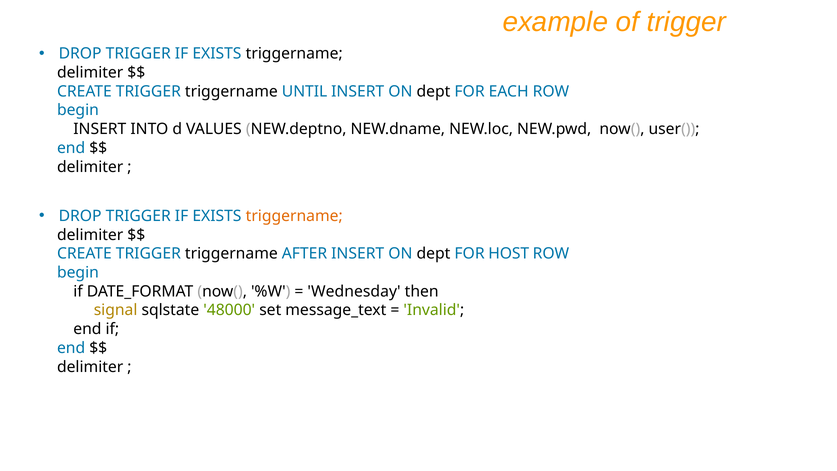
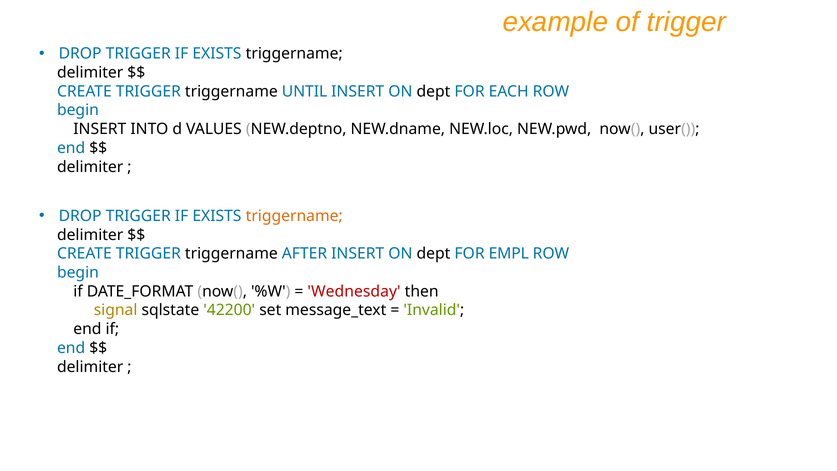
HOST: HOST -> EMPL (509, 254)
Wednesday colour: black -> red (354, 291)
48000: 48000 -> 42200 (229, 310)
